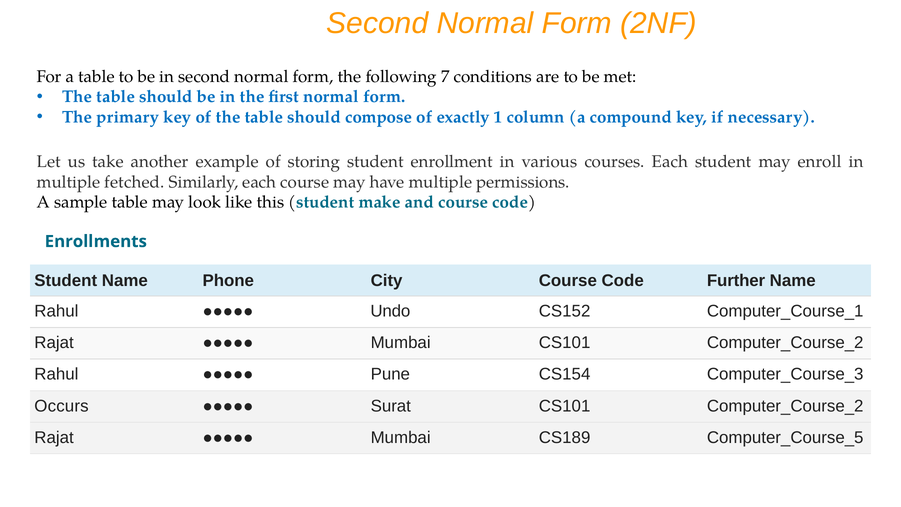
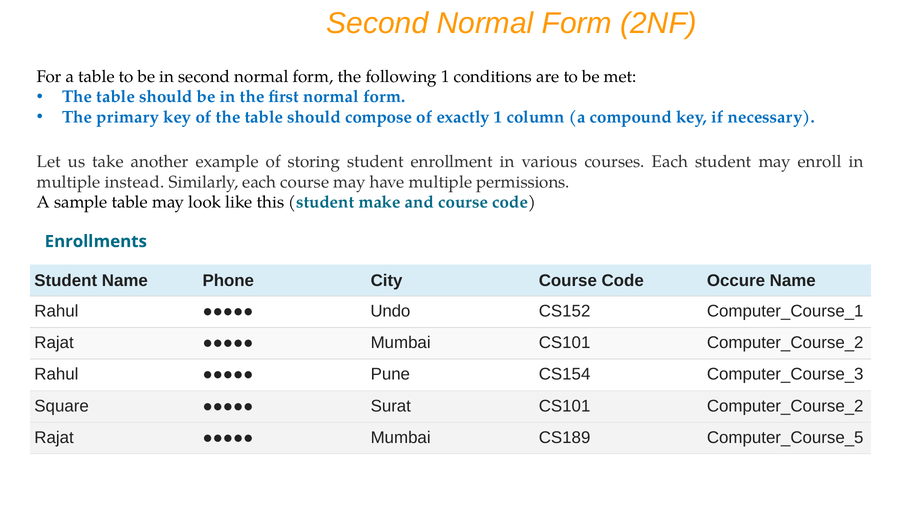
following 7: 7 -> 1 (445, 77)
fetched: fetched -> instead (134, 182)
Further: Further -> Occure (736, 280)
Occurs: Occurs -> Square (62, 406)
